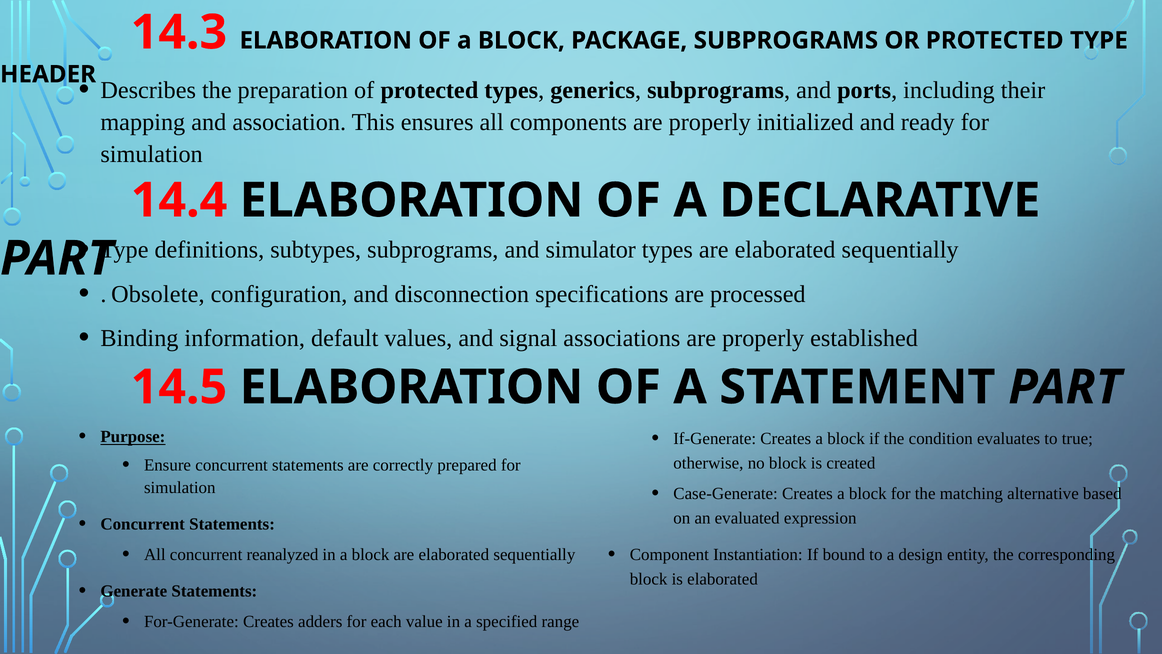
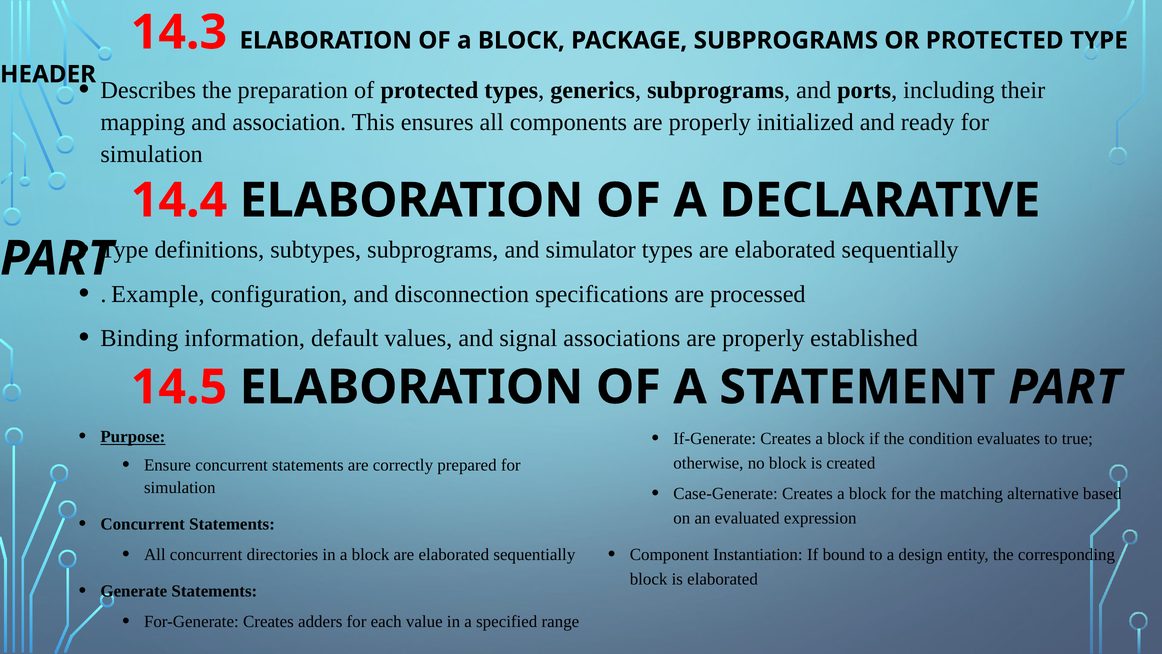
Obsolete: Obsolete -> Example (158, 294)
reanalyzed: reanalyzed -> directories (282, 554)
